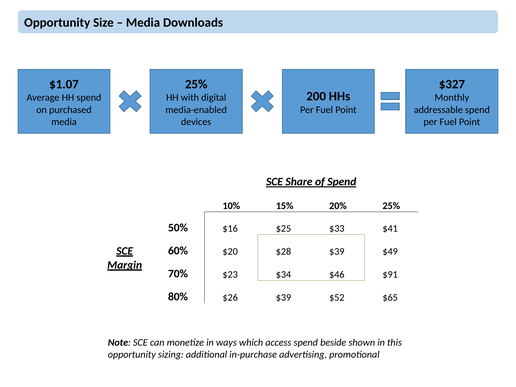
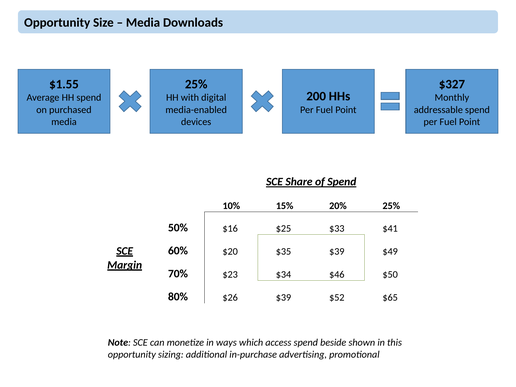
$1.07: $1.07 -> $1.55 (64, 84)
$28: $28 -> $35 (283, 252)
$91: $91 -> $50 (390, 275)
